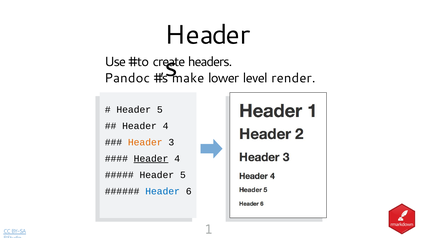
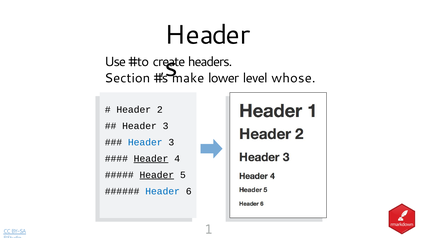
Pandoc: Pandoc -> Section (127, 78)
render: render -> whose (293, 78)
5: 5 -> 2 (160, 109)
4: 4 -> 3 (166, 126)
Header colour: orange -> blue (145, 142)
Header underline: none -> present (157, 174)
